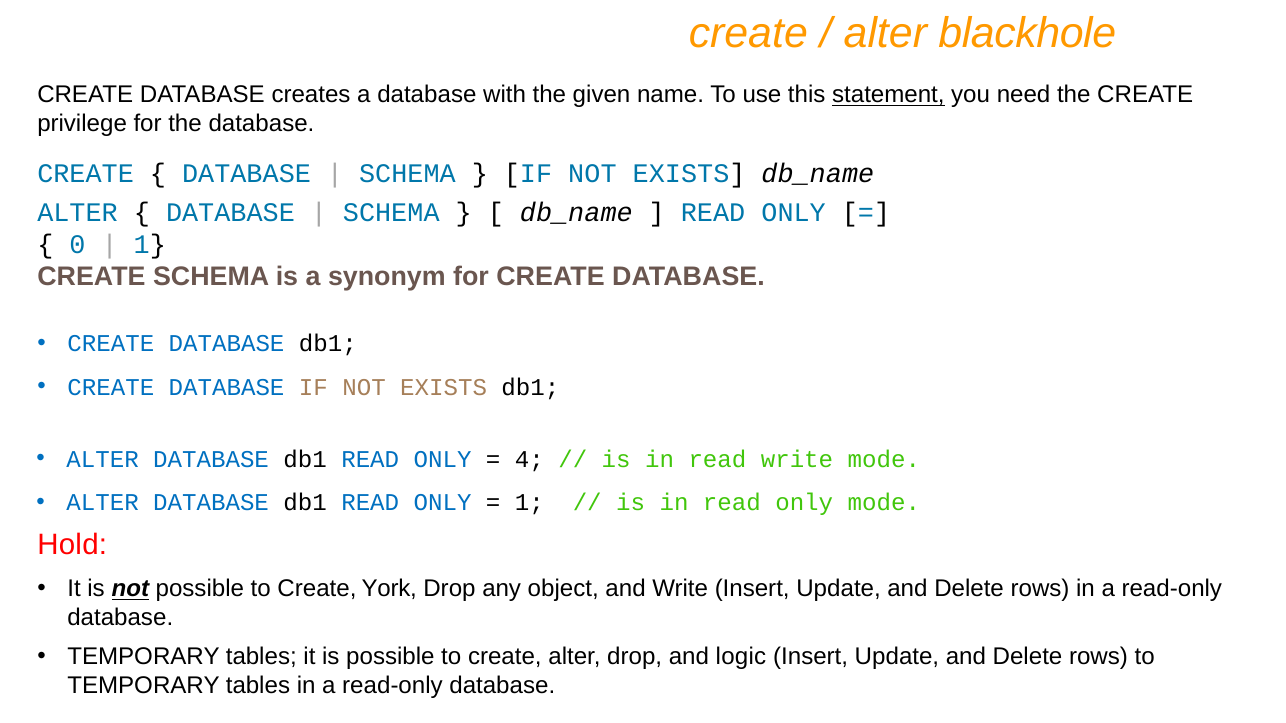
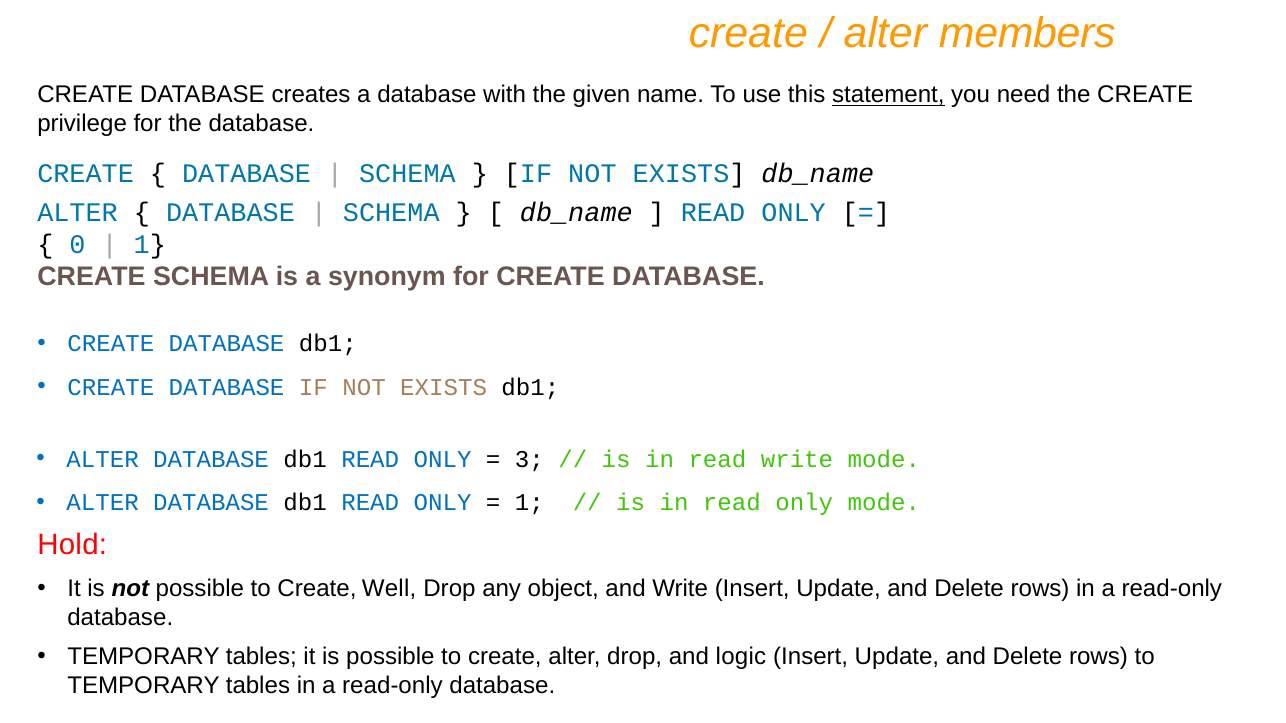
blackhole: blackhole -> members (1027, 33)
4: 4 -> 3 (529, 459)
not underline: present -> none (130, 589)
York: York -> Well (389, 589)
